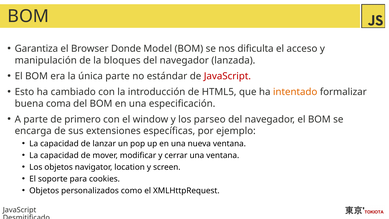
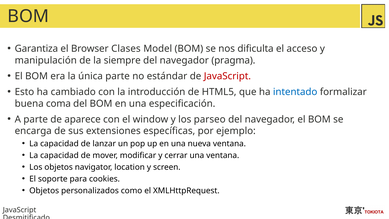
Donde: Donde -> Clases (126, 49)
bloques: bloques -> siempre (122, 60)
lanzada: lanzada -> pragma (233, 60)
intentado colour: orange -> blue (295, 92)
primero: primero -> aparece (83, 119)
